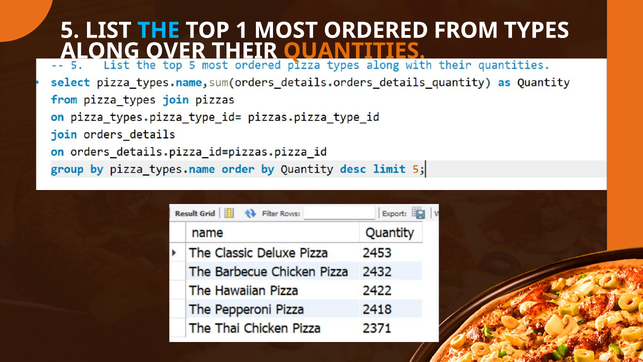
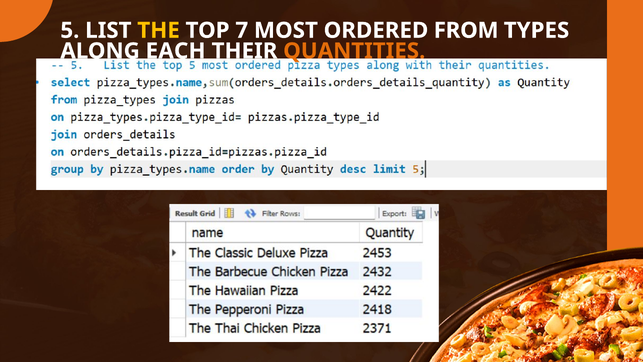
THE colour: light blue -> yellow (159, 30)
1: 1 -> 7 (242, 30)
OVER: OVER -> EACH (176, 51)
